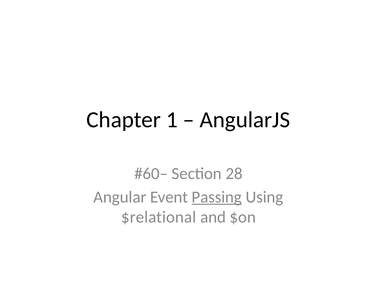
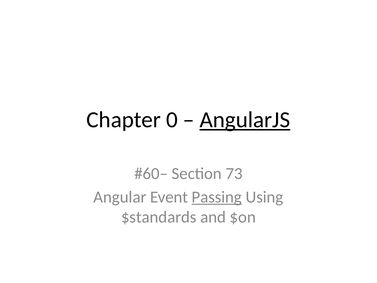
1: 1 -> 0 (172, 120)
AngularJS underline: none -> present (245, 120)
28: 28 -> 73 (234, 173)
$relational: $relational -> $standards (159, 217)
